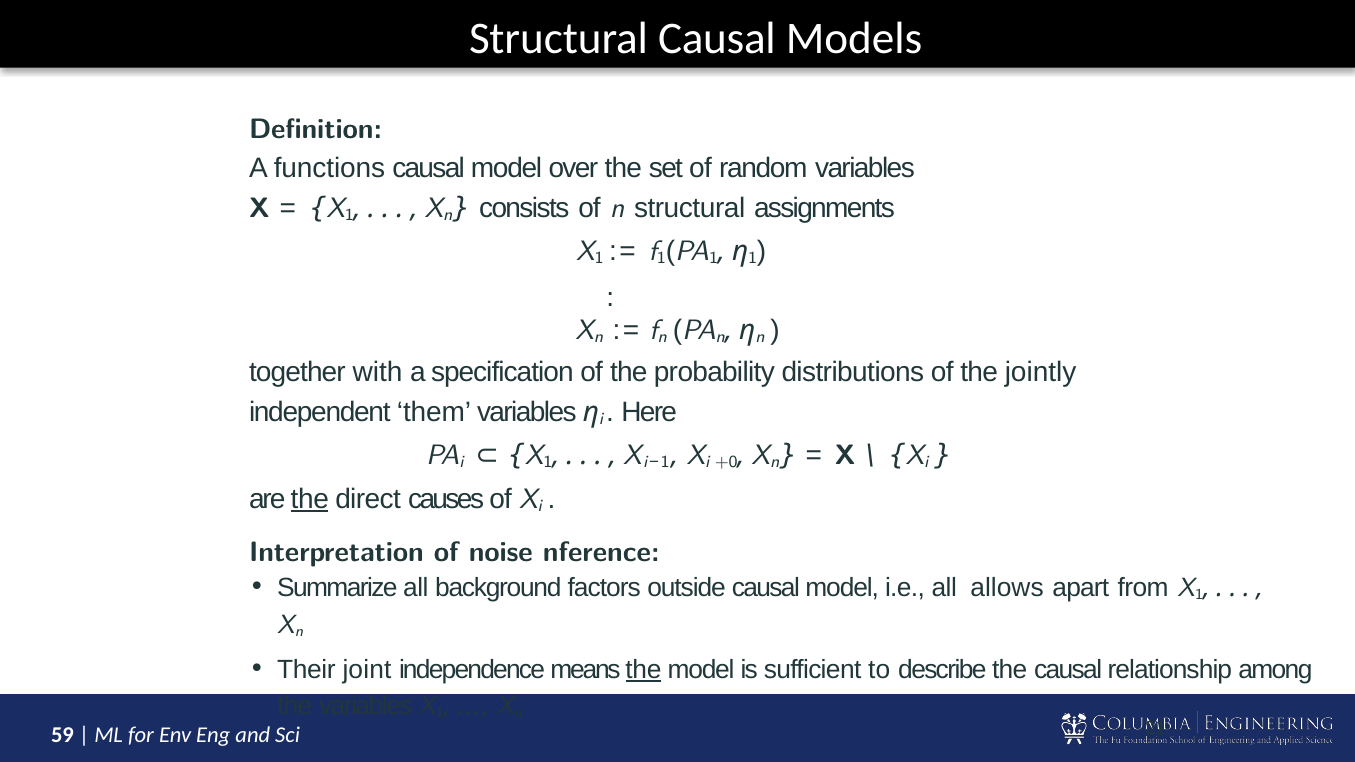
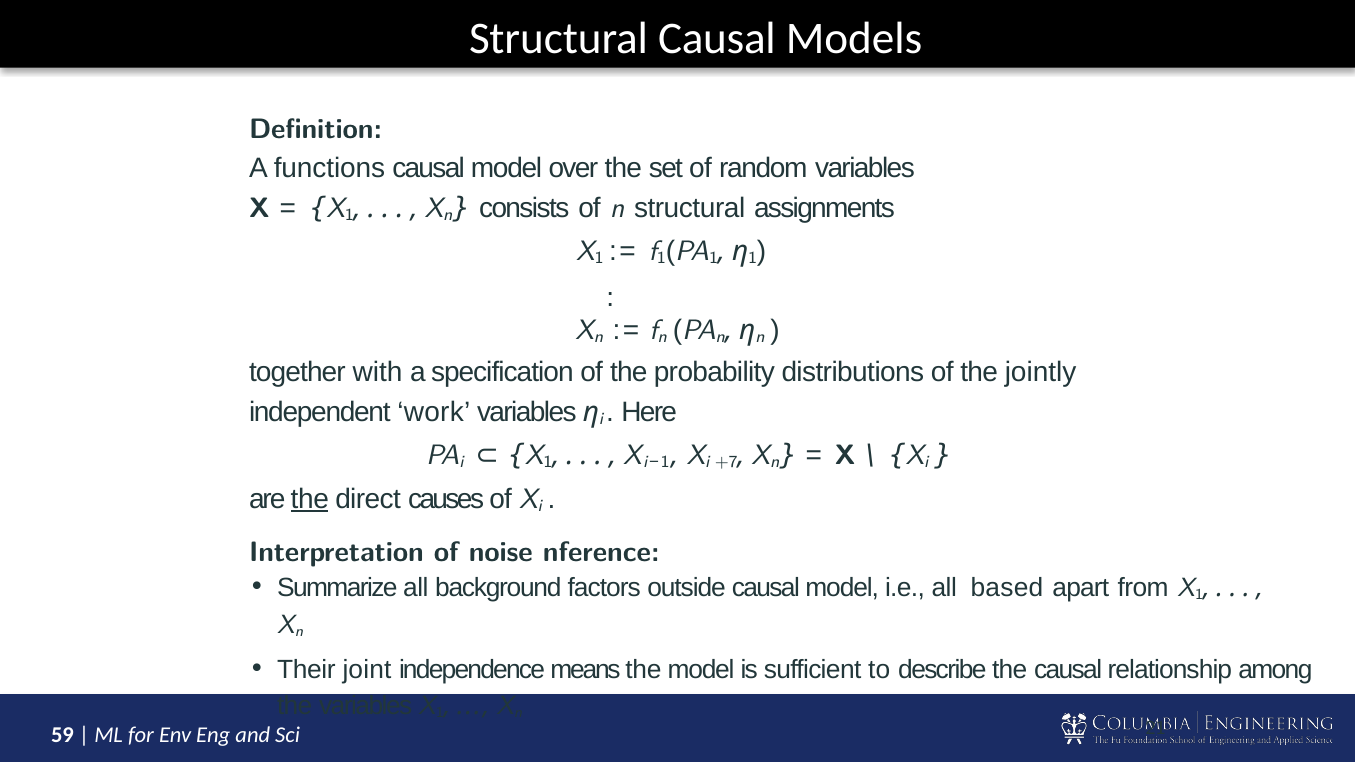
them: them -> work (434, 412)
+0: +0 -> +7 (726, 462)
allows: allows -> based (1007, 588)
the underline: present -> none (643, 670)
